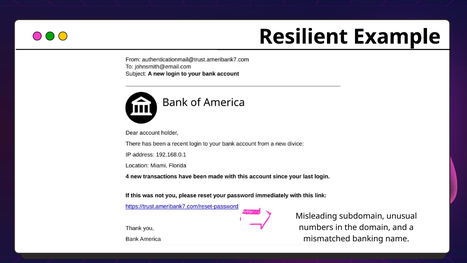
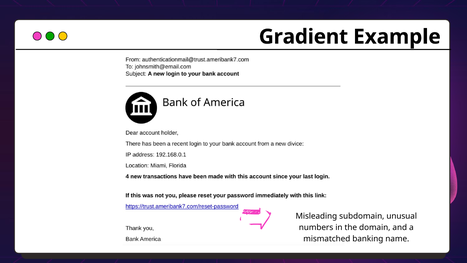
Resilient: Resilient -> Gradient (303, 37)
